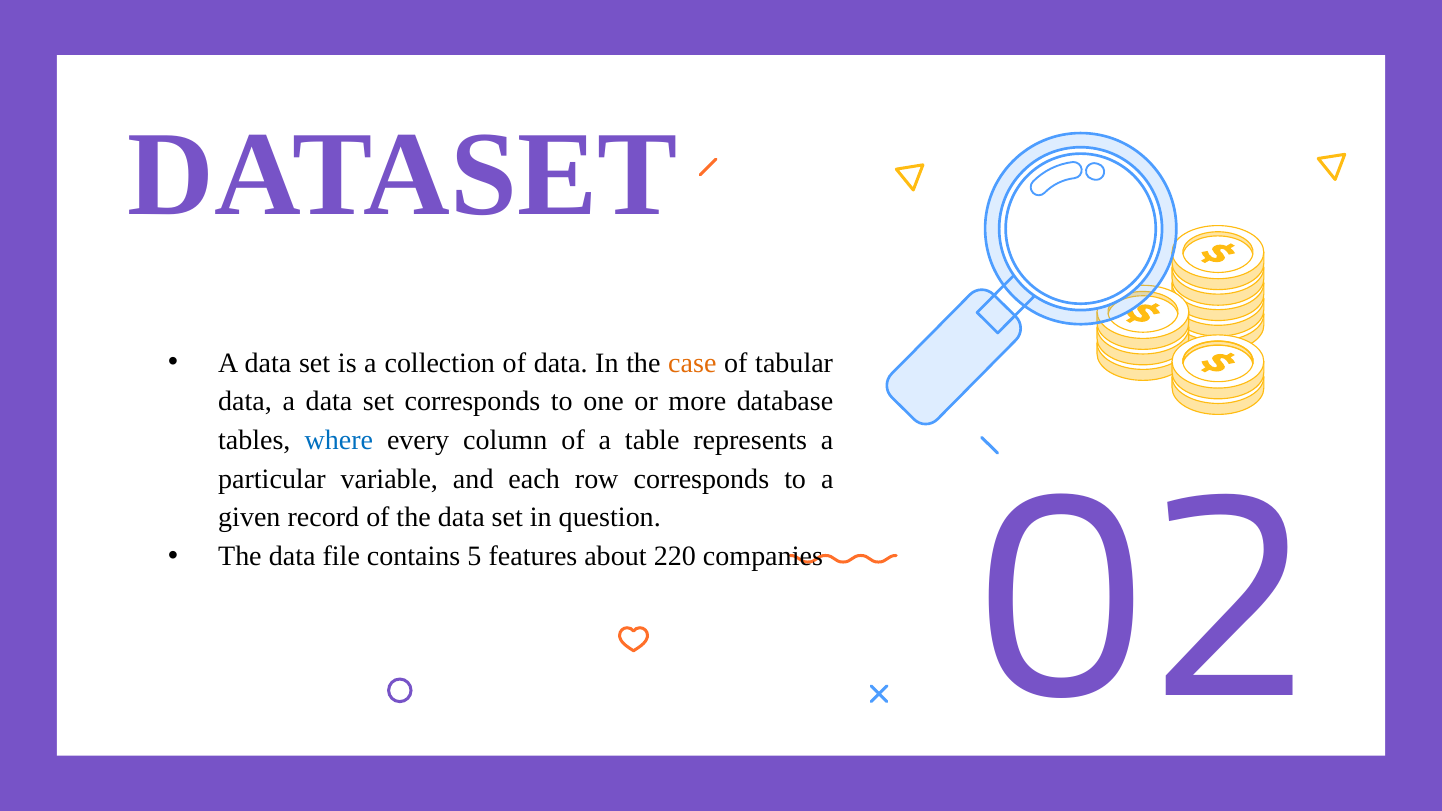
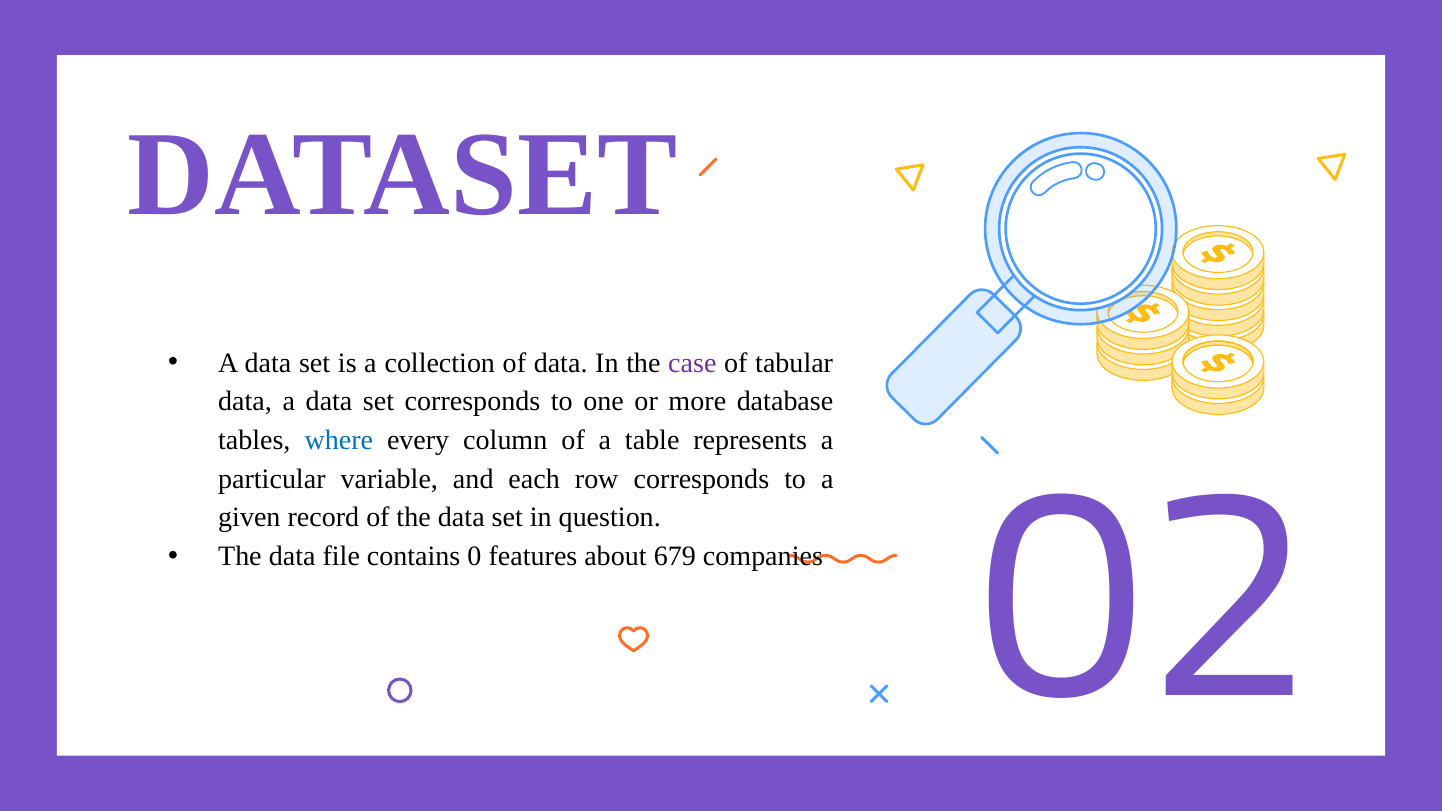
case colour: orange -> purple (692, 363)
5: 5 -> 0 (474, 556)
220: 220 -> 679 (675, 556)
